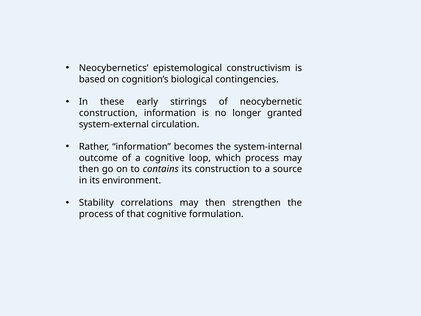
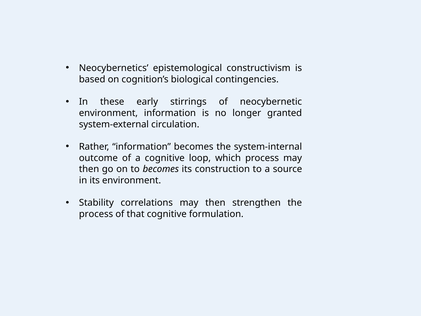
construction: construction -> environment (108, 113)
to contains: contains -> becomes (161, 169)
